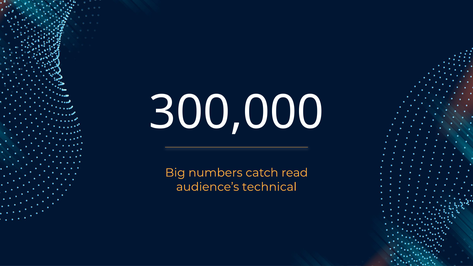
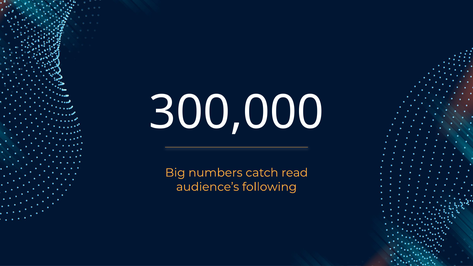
technical: technical -> following (269, 187)
